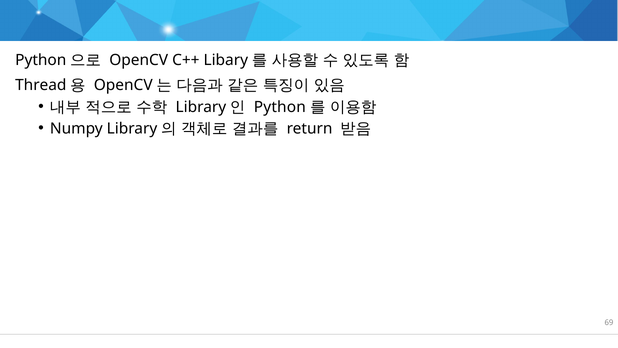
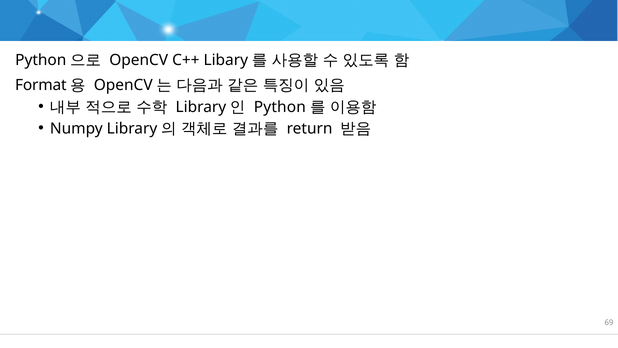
Thread: Thread -> Format (41, 85)
